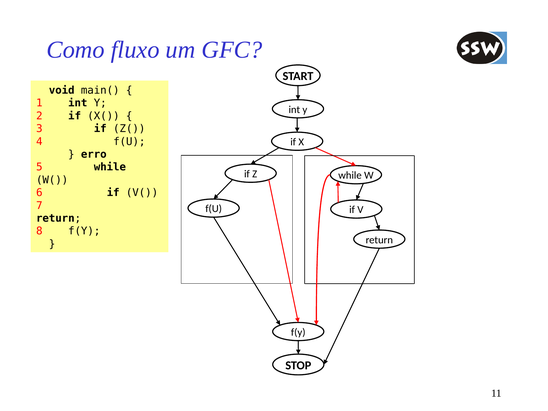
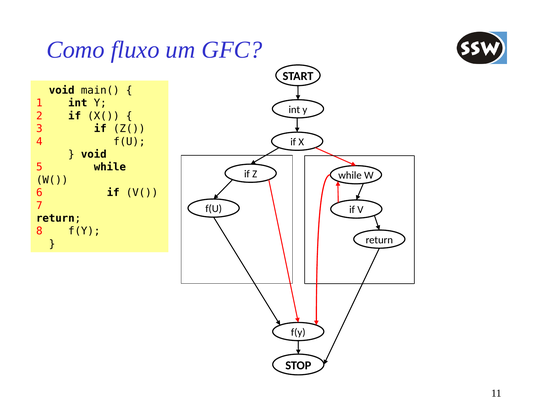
erro: erro -> void (94, 154)
